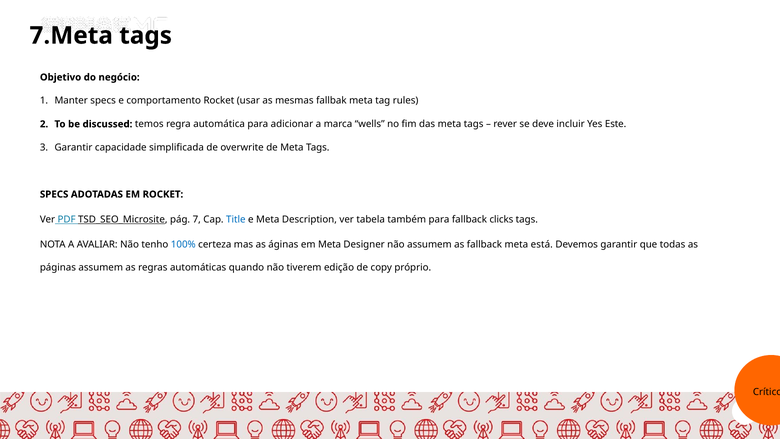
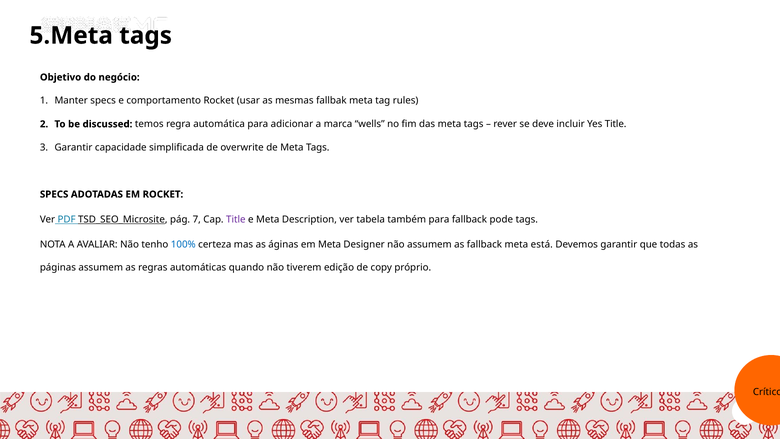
7.Meta: 7.Meta -> 5.Meta (71, 36)
Yes Este: Este -> Title (616, 124)
Title colour: blue -> purple (236, 219)
clicks: clicks -> pode (501, 219)
